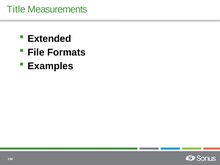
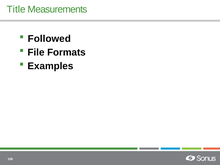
Extended: Extended -> Followed (49, 39)
